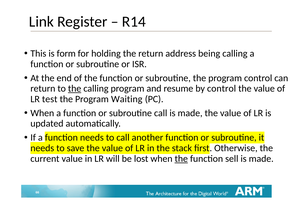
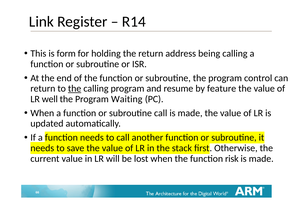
by control: control -> feature (222, 89)
test: test -> well (50, 99)
the underline: present -> none (181, 159)
sell: sell -> risk (232, 159)
